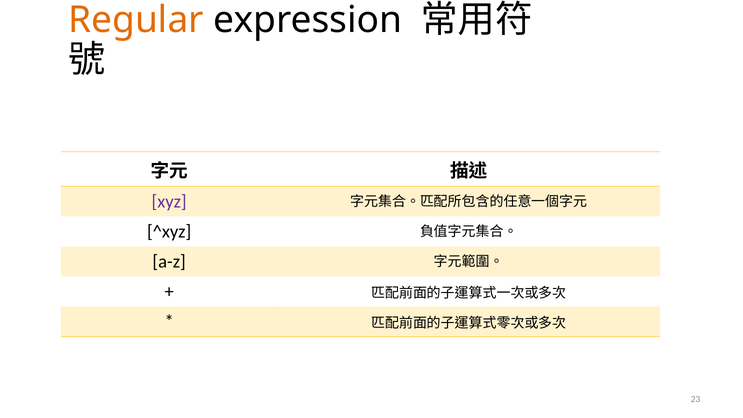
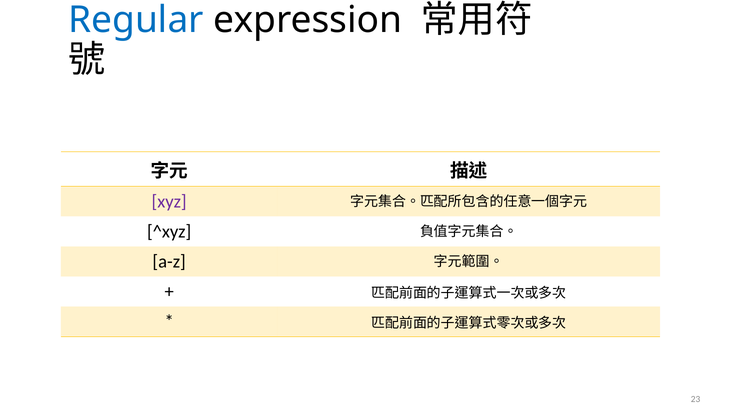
Regular colour: orange -> blue (136, 20)
